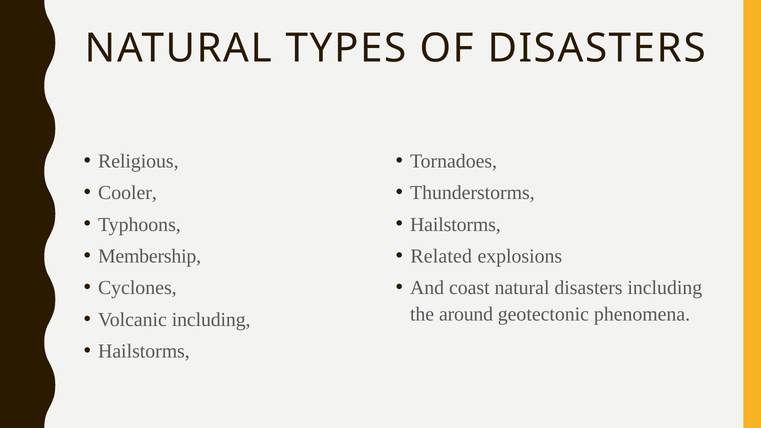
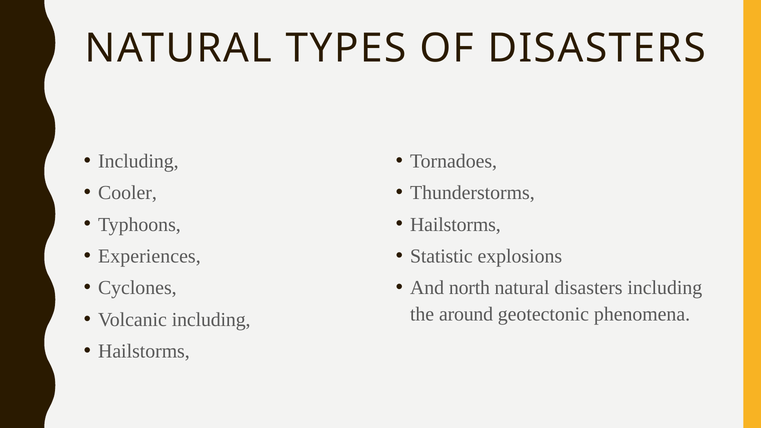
Religious: Religious -> Including (138, 161)
Membership: Membership -> Experiences (149, 256)
Related: Related -> Statistic (441, 256)
coast: coast -> north (469, 288)
